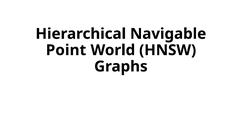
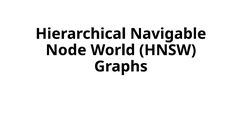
Point: Point -> Node (66, 50)
